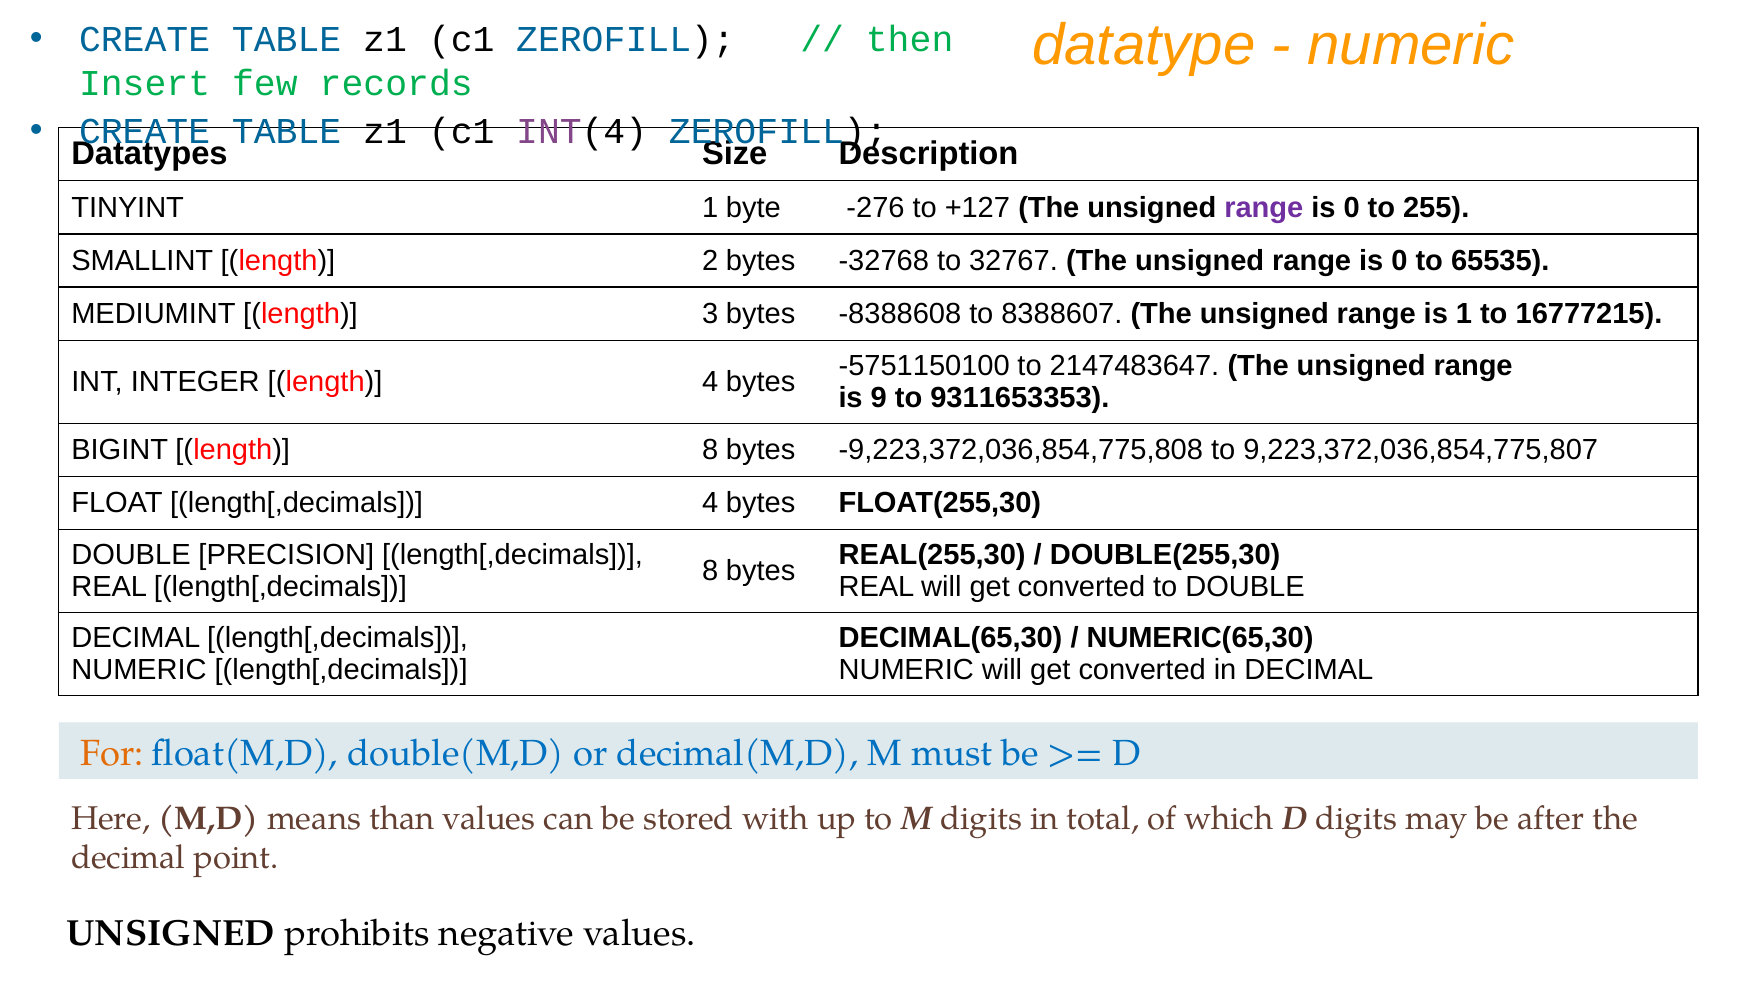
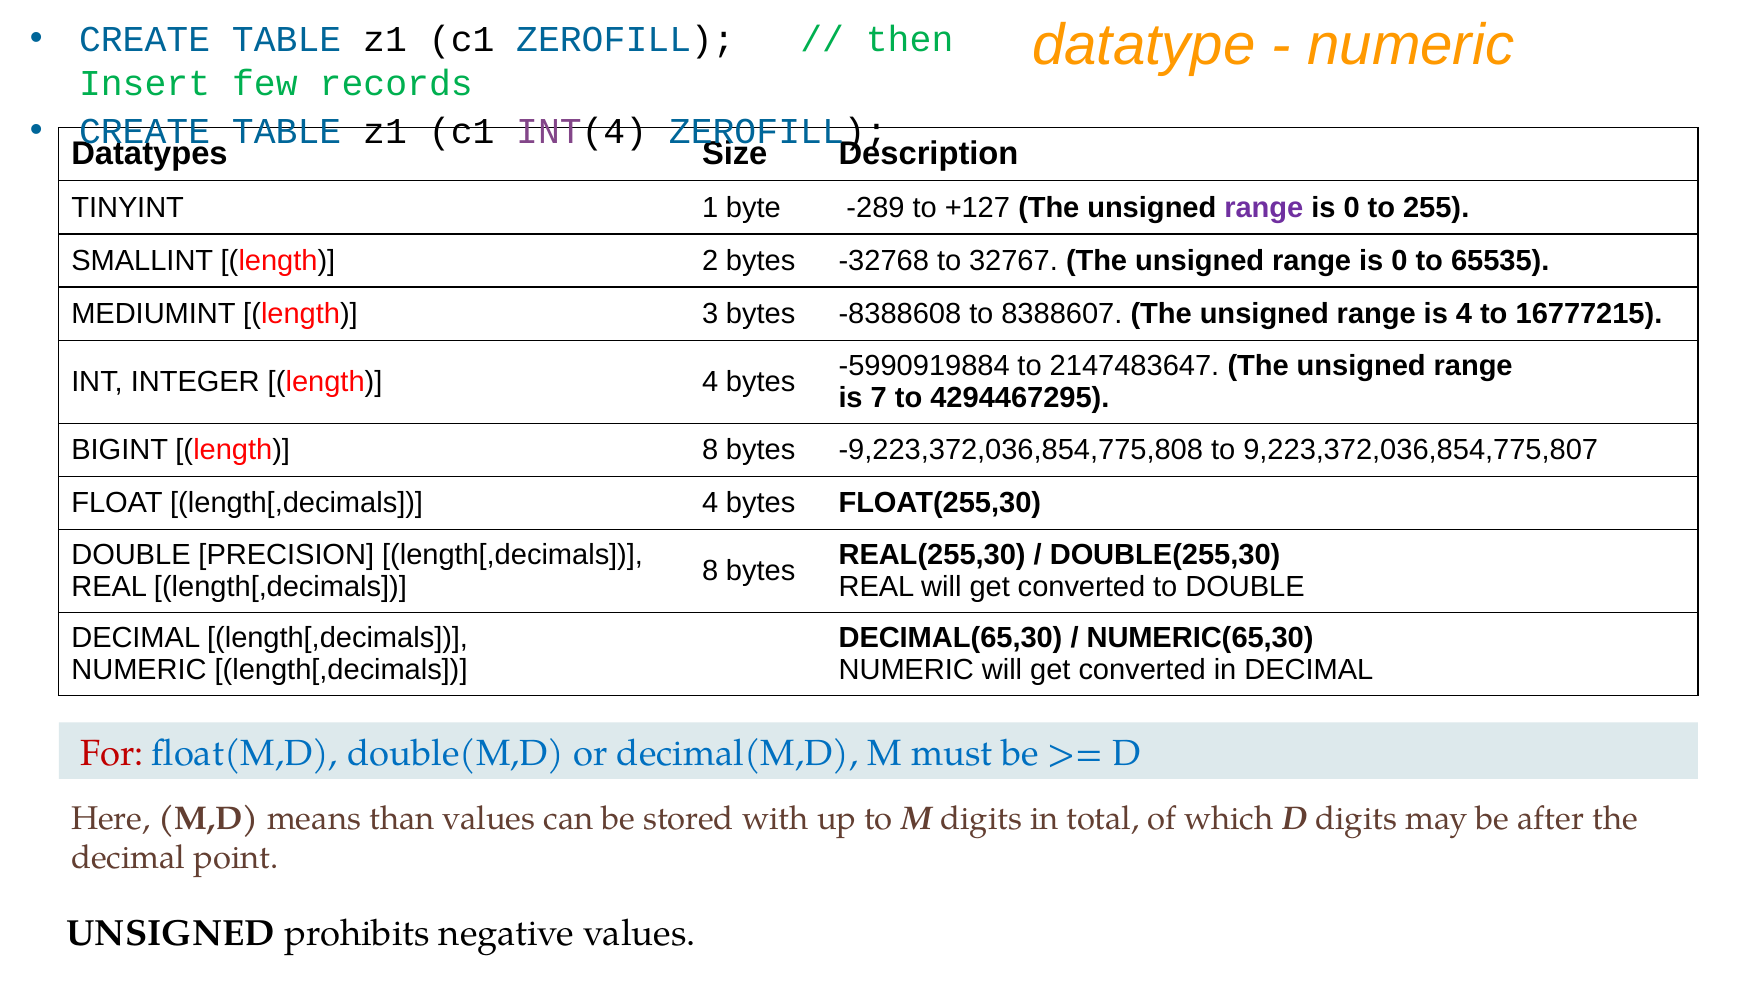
-276: -276 -> -289 (876, 208)
is 1: 1 -> 4 (1464, 314)
-5751150100: -5751150100 -> -5990919884 (924, 366)
9: 9 -> 7 (879, 398)
9311653353: 9311653353 -> 4294467295 (1020, 398)
For colour: orange -> red (112, 753)
